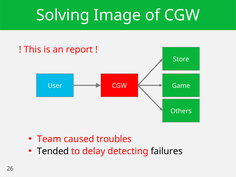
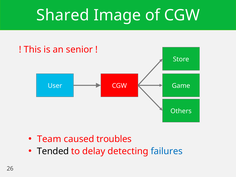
Solving: Solving -> Shared (63, 15)
report: report -> senior (79, 50)
failures colour: black -> blue (167, 151)
